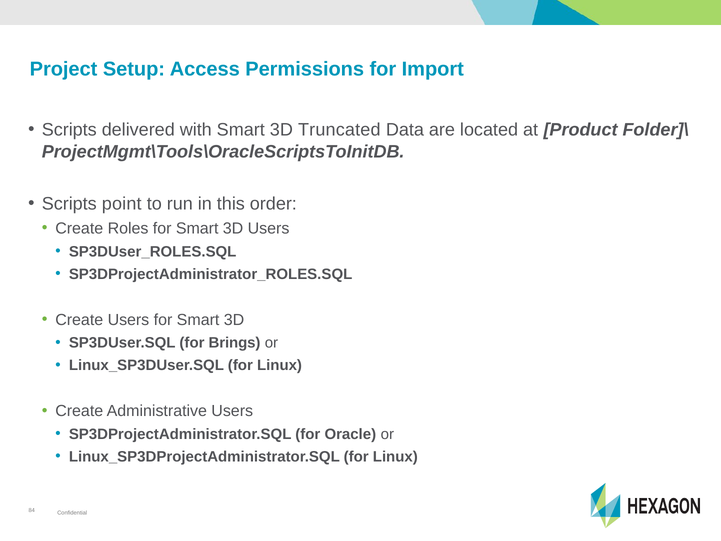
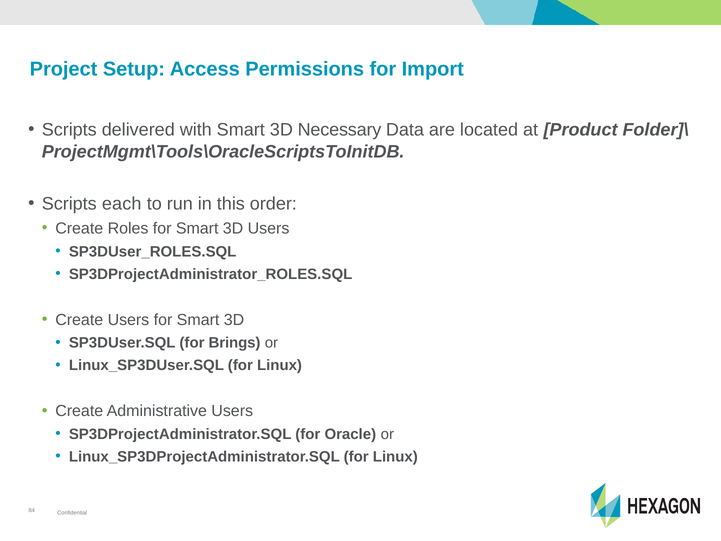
Truncated: Truncated -> Necessary (340, 130)
point: point -> each (122, 204)
